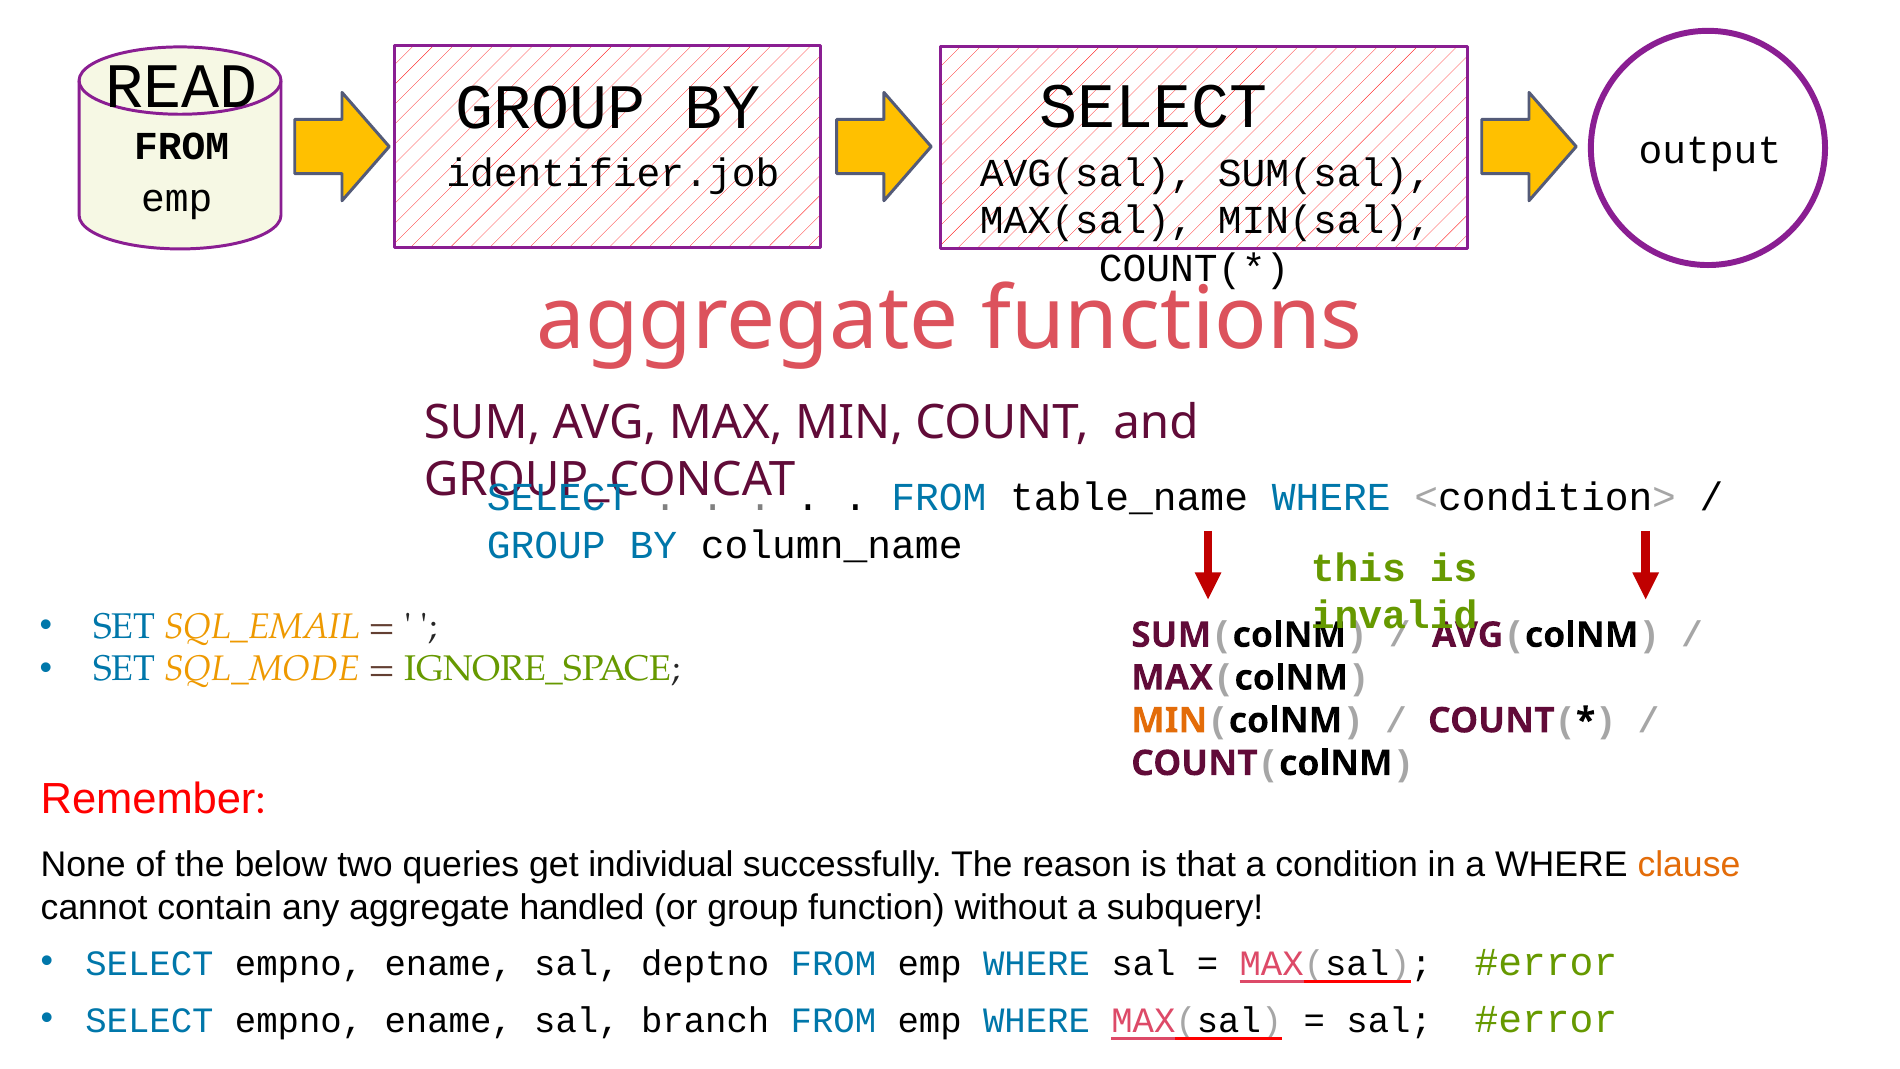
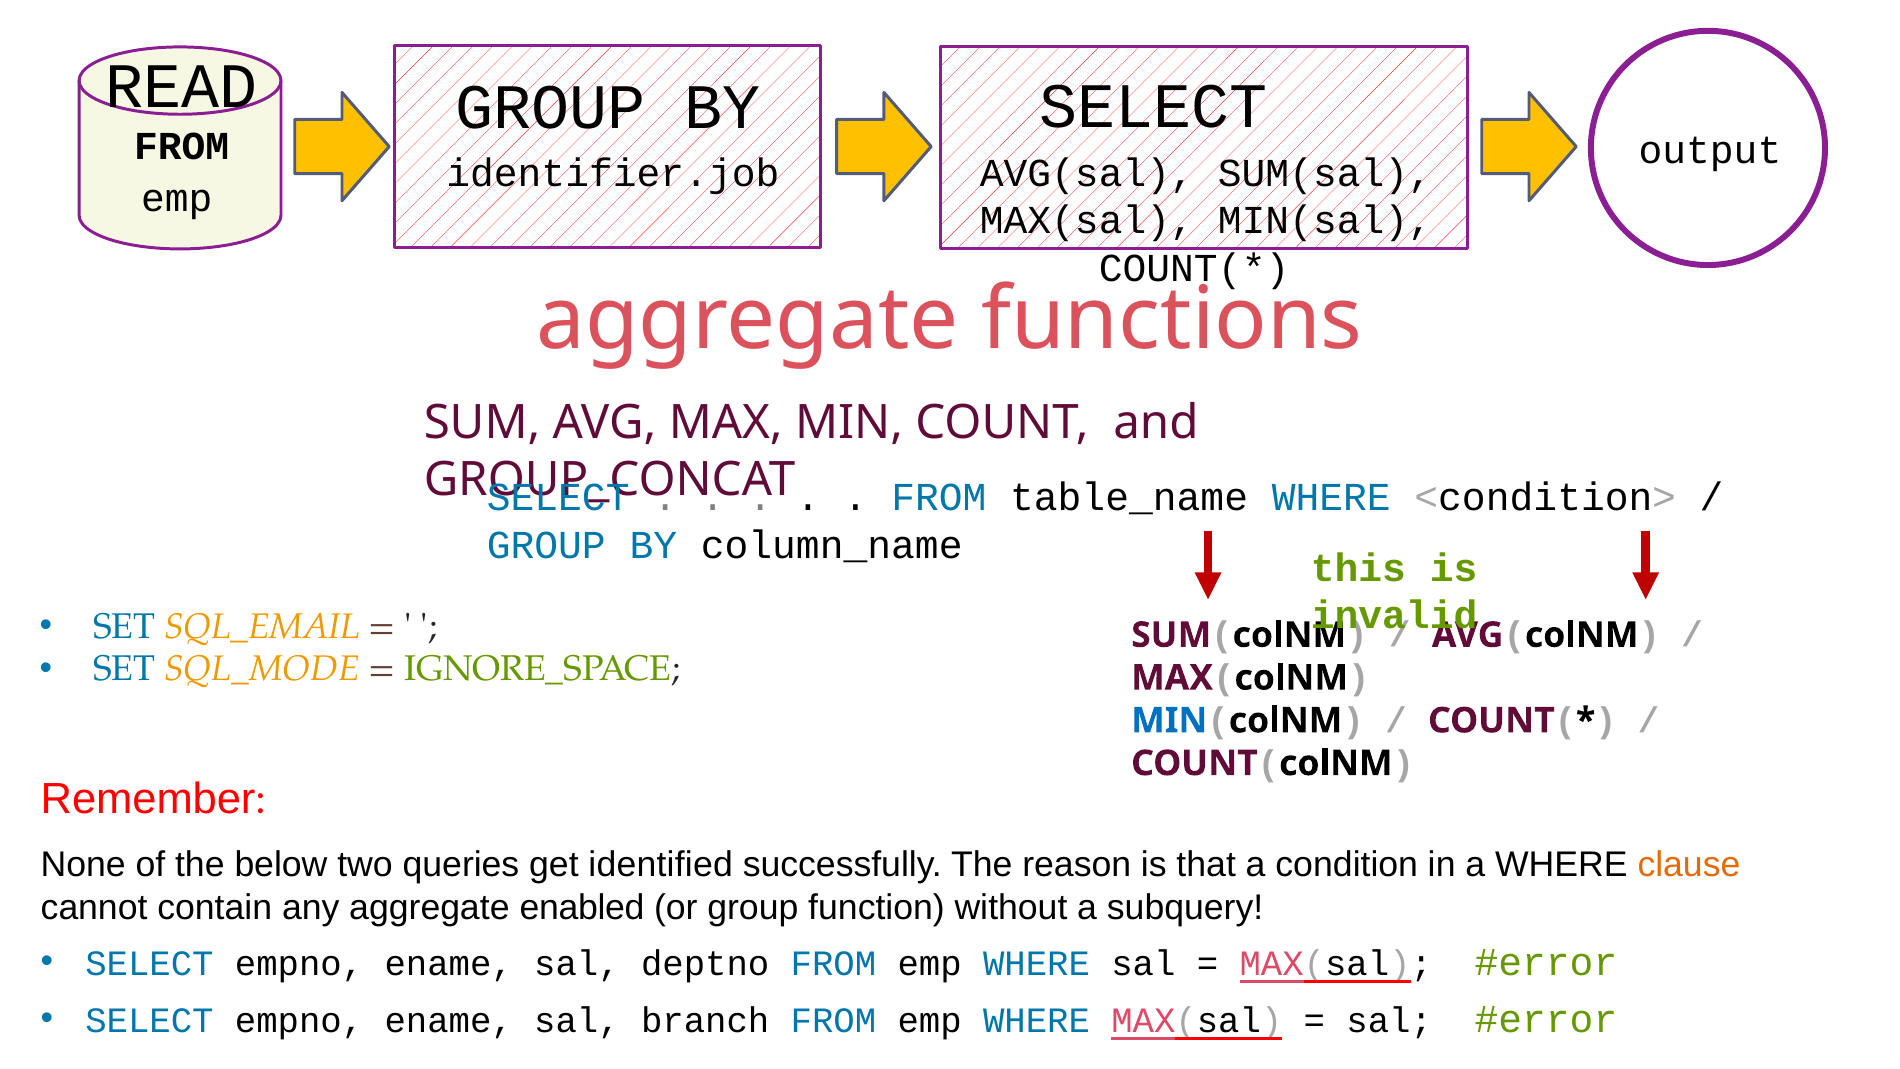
MIN colour: orange -> blue (1169, 720)
individual: individual -> identified (661, 865)
handled: handled -> enabled (582, 908)
